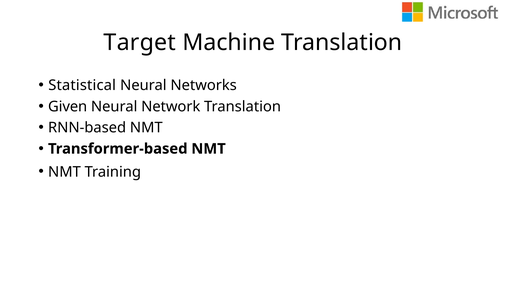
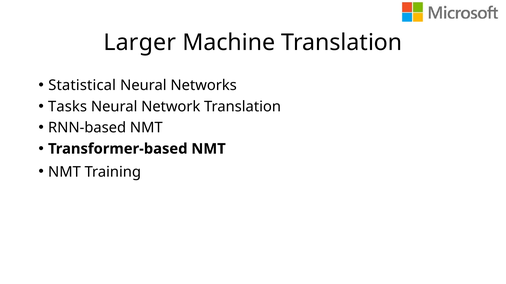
Target: Target -> Larger (140, 43)
Given: Given -> Tasks (68, 107)
